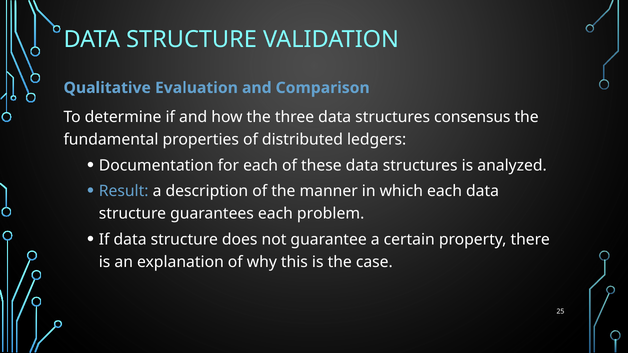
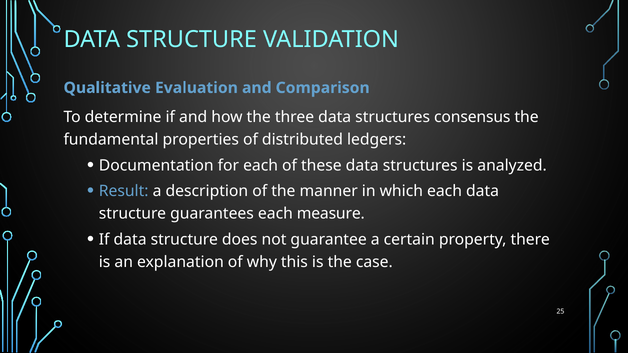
problem: problem -> measure (331, 214)
